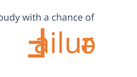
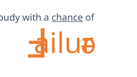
chance underline: none -> present (67, 18)
